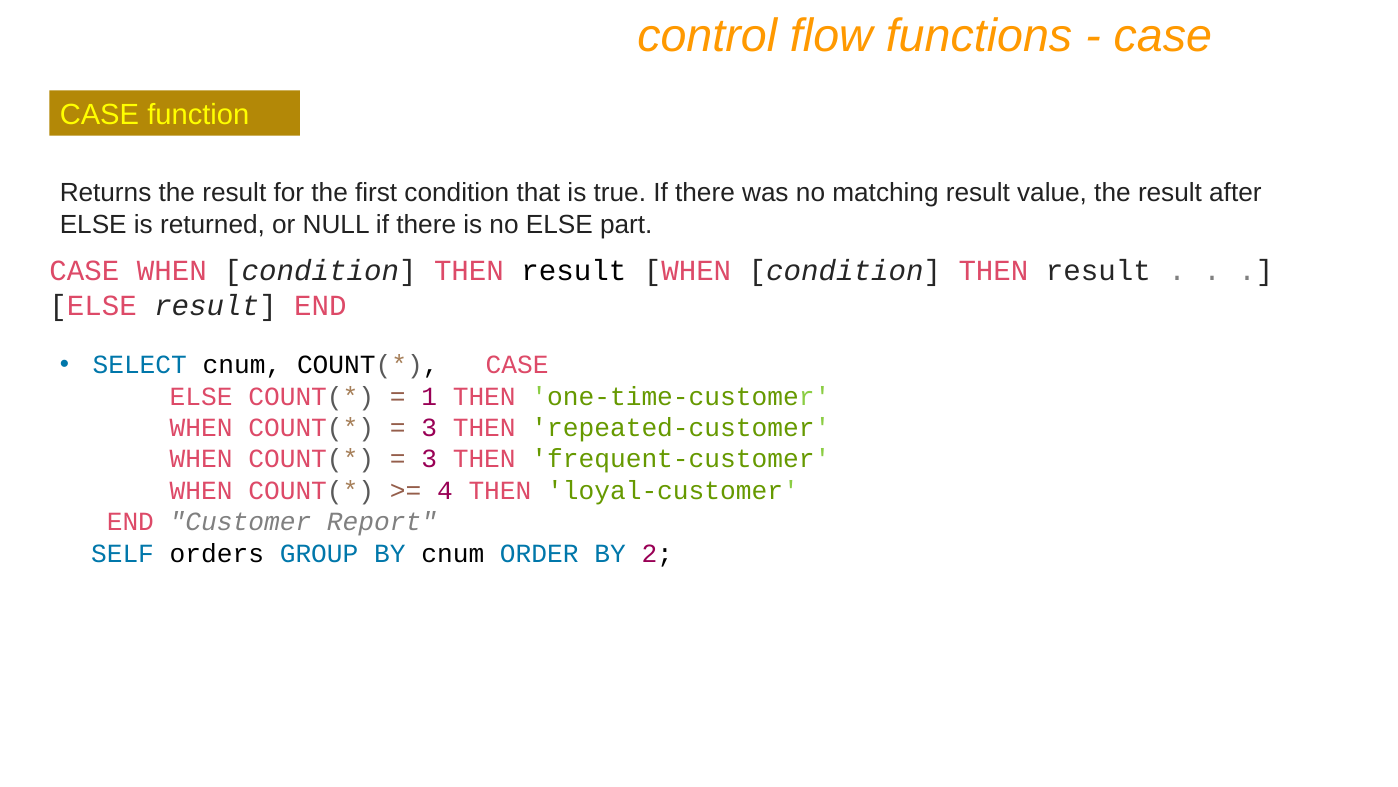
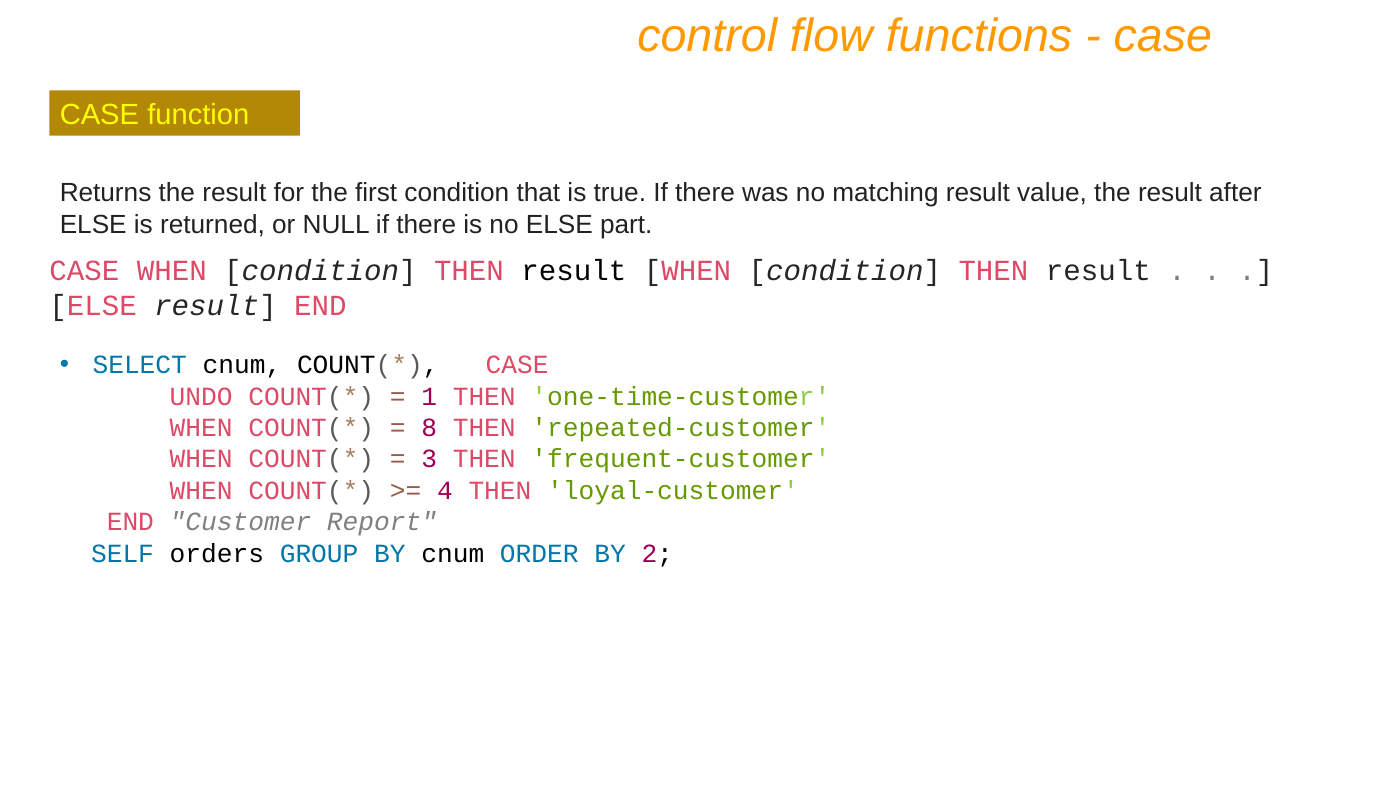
ELSE: ELSE -> UNDO (201, 396)
3: 3 -> 8 (429, 428)
